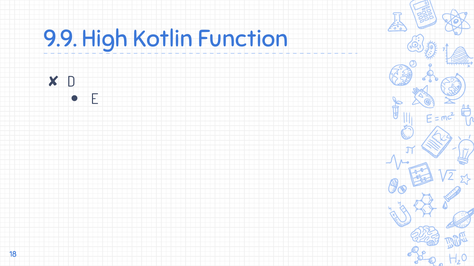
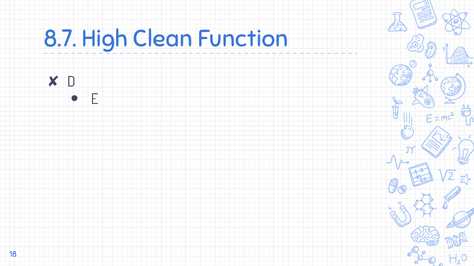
9.9: 9.9 -> 8.7 (60, 39)
Kotlin: Kotlin -> Clean (163, 39)
